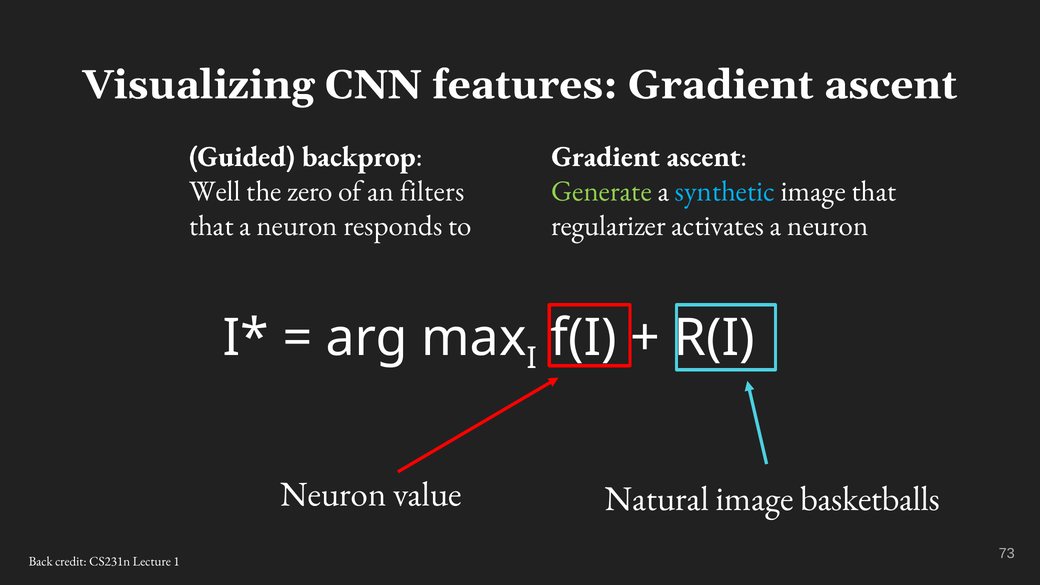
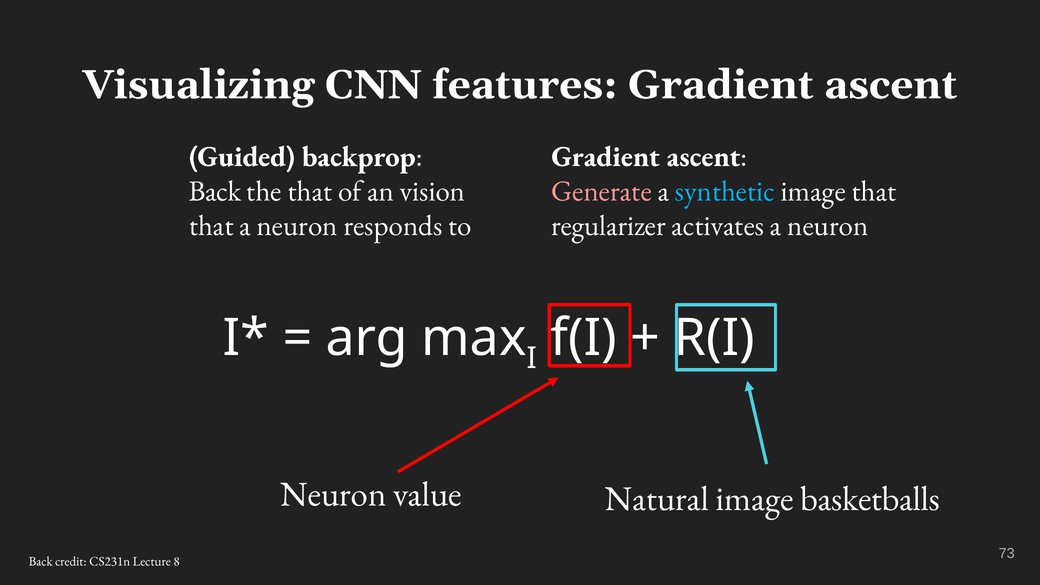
Well: Well -> Back (215, 191)
the zero: zero -> that (310, 191)
filters: filters -> vision (433, 191)
Generate colour: light green -> pink (602, 191)
1: 1 -> 8 (177, 562)
